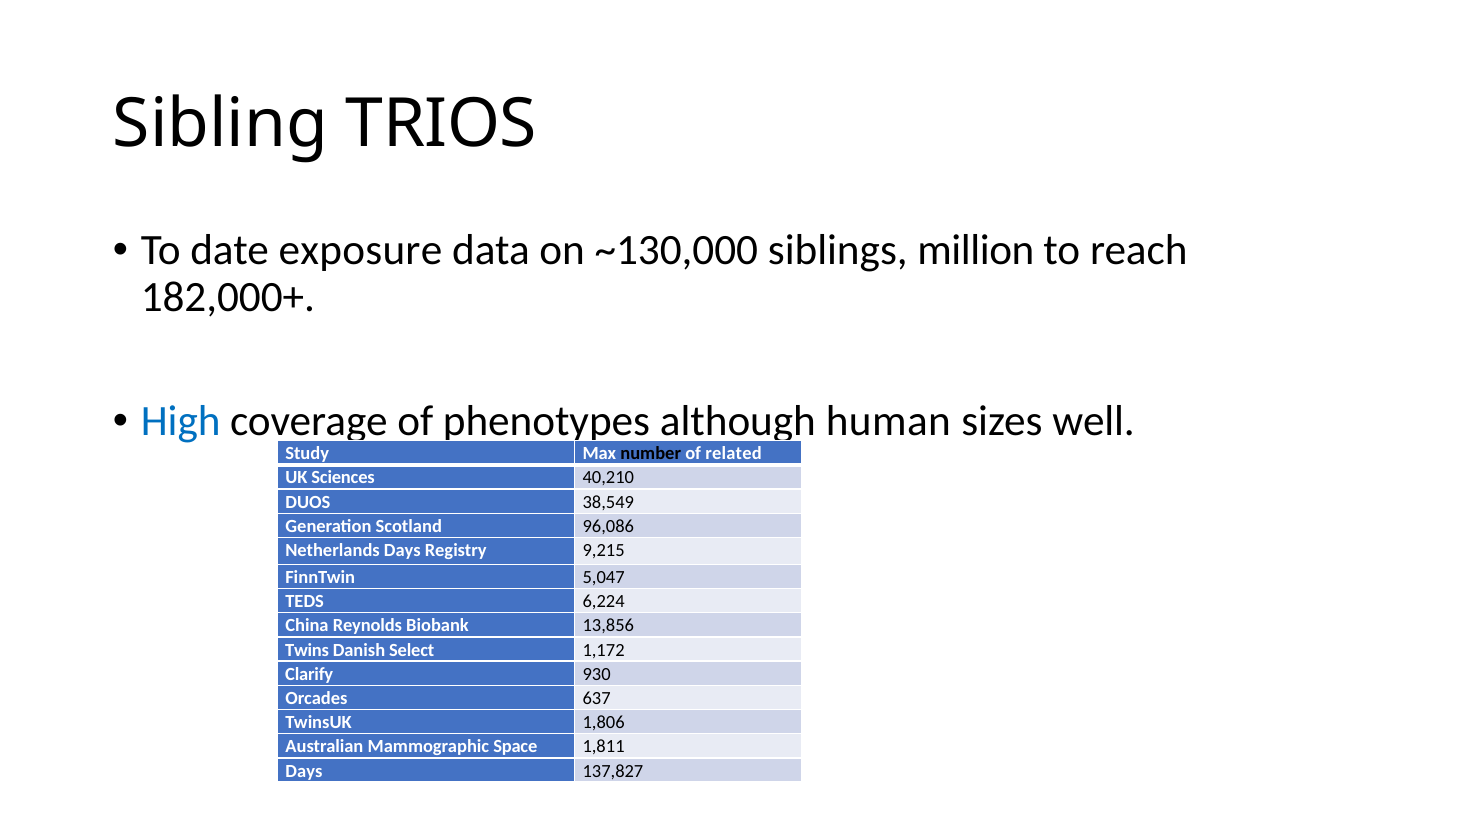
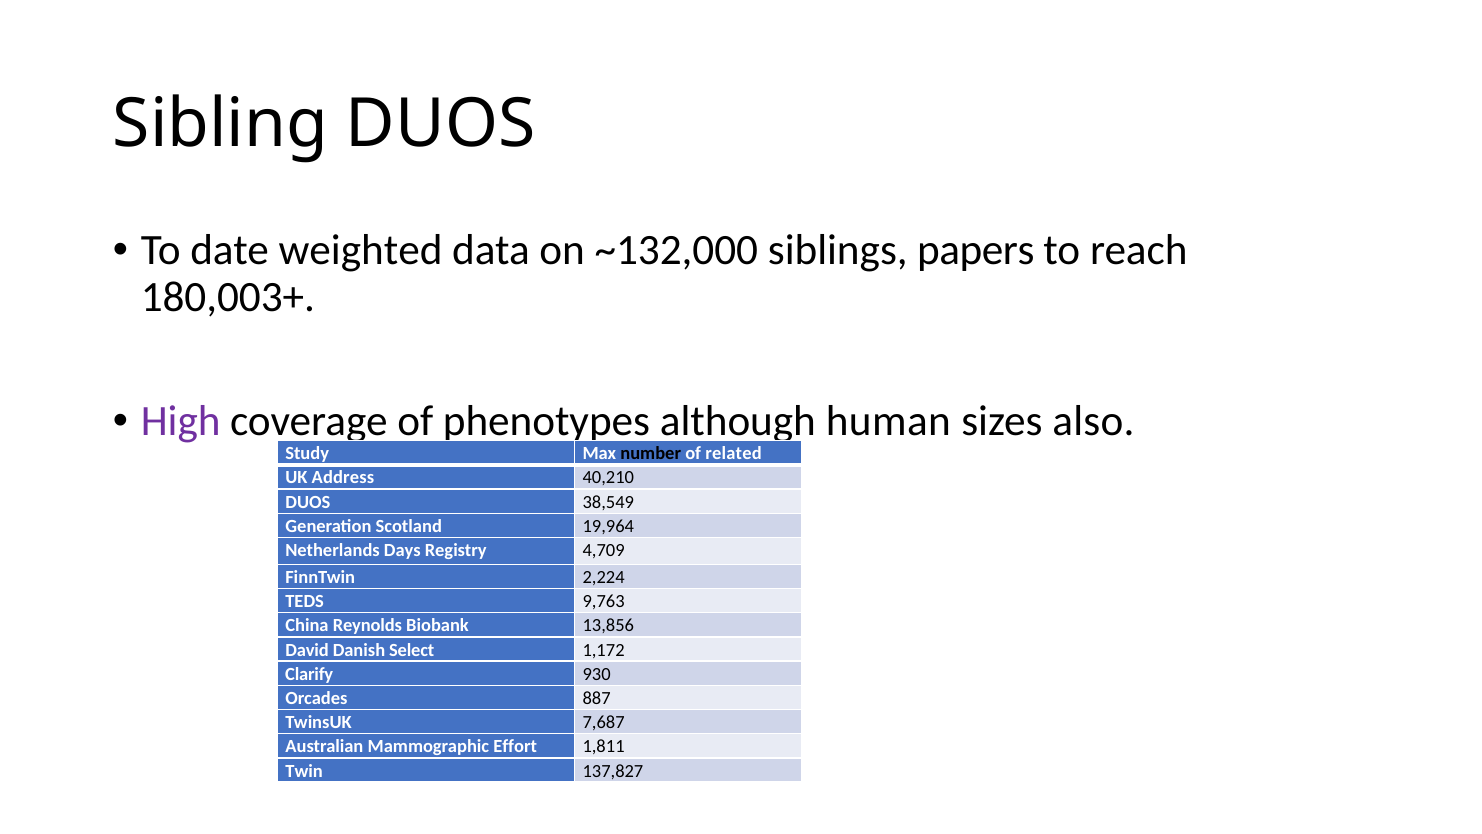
Sibling TRIOS: TRIOS -> DUOS (441, 124)
exposure: exposure -> weighted (361, 251)
~130,000: ~130,000 -> ~132,000 (676, 251)
million: million -> papers (976, 251)
182,000+: 182,000+ -> 180,003+ (228, 297)
High colour: blue -> purple (181, 422)
well: well -> also (1093, 422)
Sciences: Sciences -> Address (343, 478)
96,086: 96,086 -> 19,964 (608, 526)
9,215: 9,215 -> 4,709 (604, 550)
5,047: 5,047 -> 2,224 (604, 577)
6,224: 6,224 -> 9,763 (604, 601)
Twins: Twins -> David (307, 650)
637: 637 -> 887 (597, 698)
1,806: 1,806 -> 7,687 (604, 722)
Space: Space -> Effort (515, 746)
Days: Days -> Twin (304, 771)
